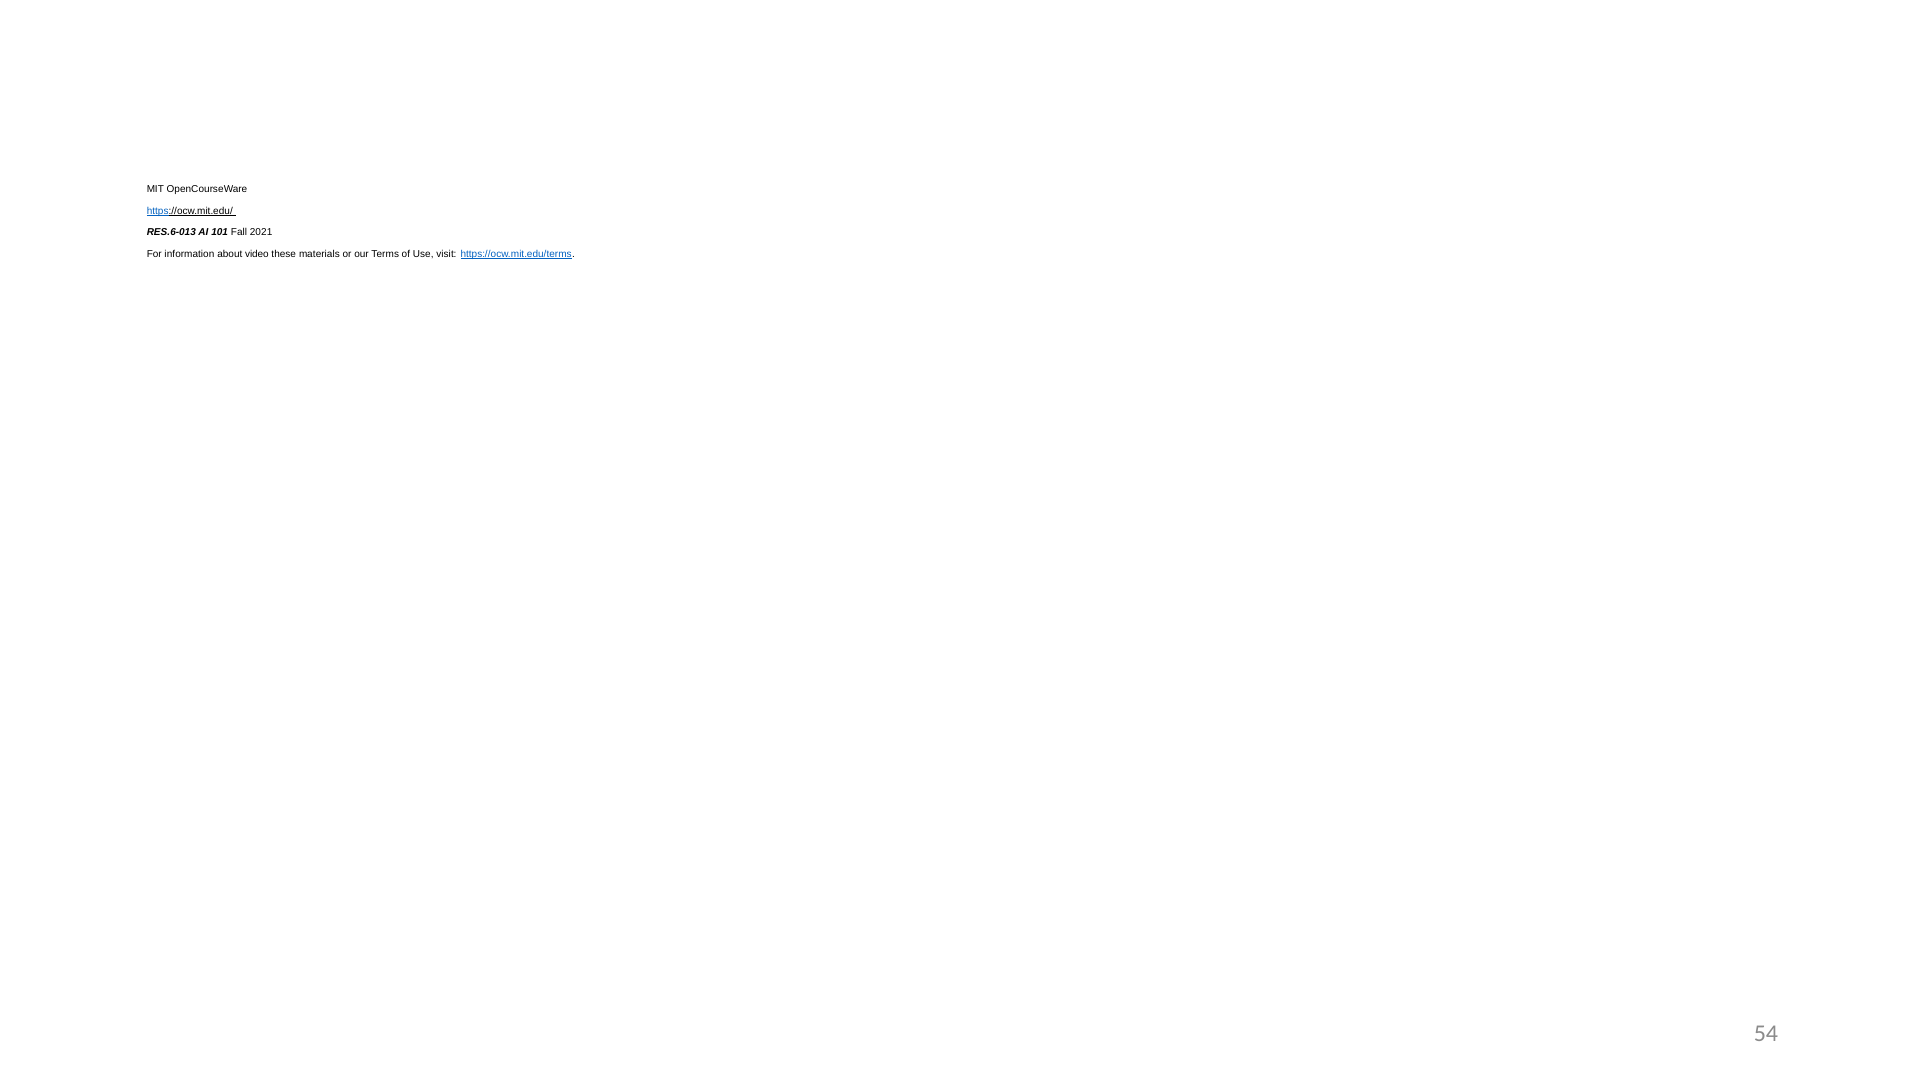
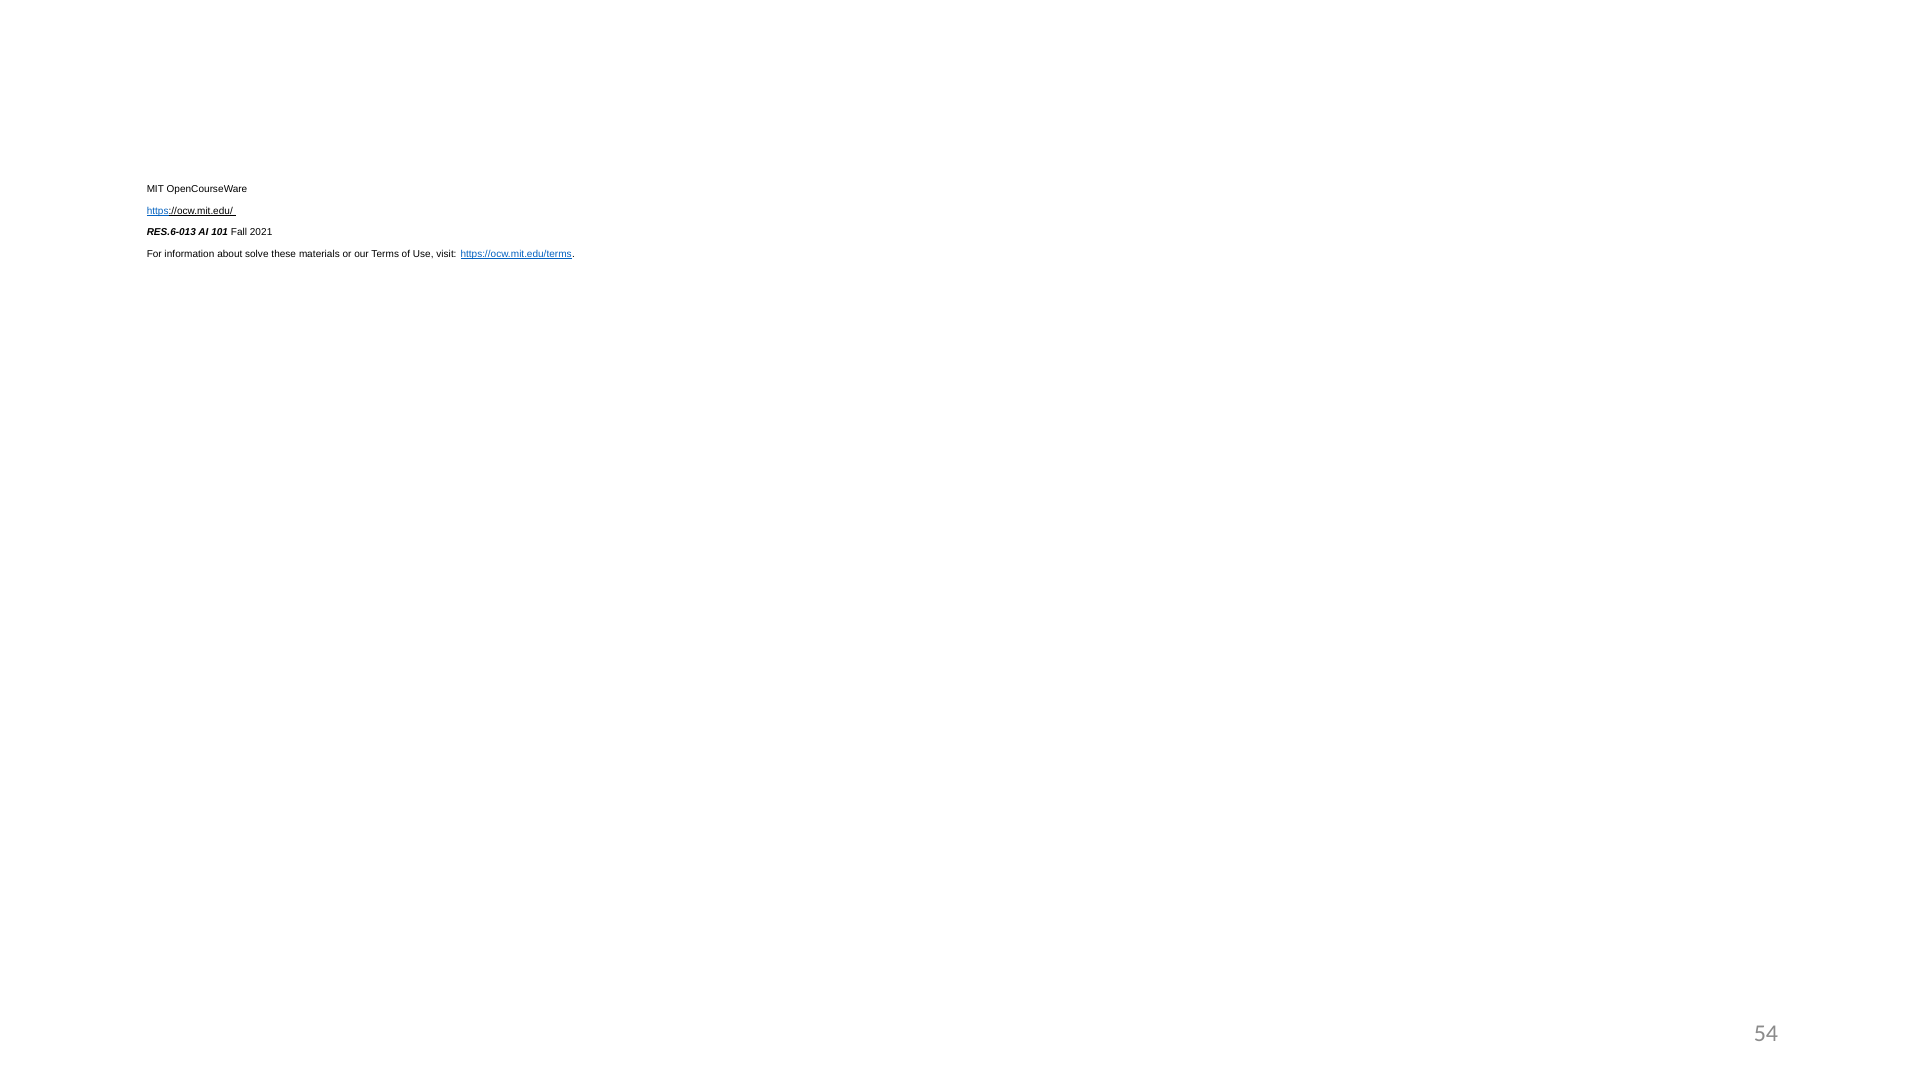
video: video -> solve (257, 254)
